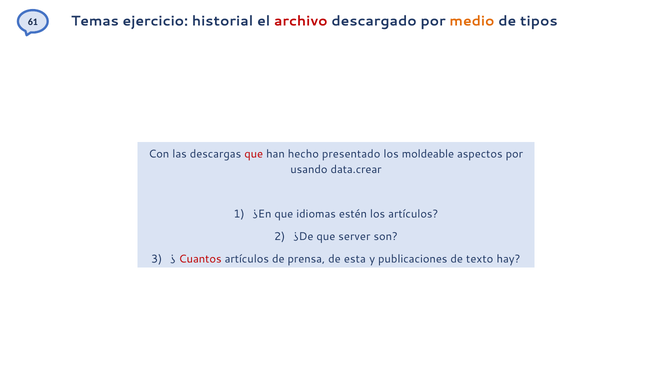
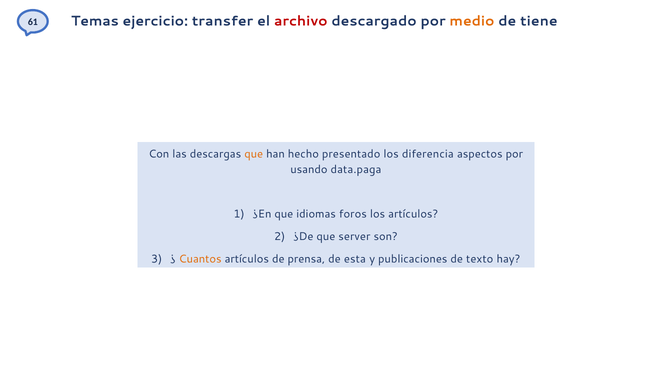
historial: historial -> transfer (223, 21)
tipos: tipos -> tiene (539, 21)
que colour: red -> orange (254, 154)
moldeable: moldeable -> diferencia (428, 154)
data.crear: data.crear -> data.paga (356, 169)
estén: estén -> foros (353, 214)
Cuantos colour: red -> orange (200, 259)
